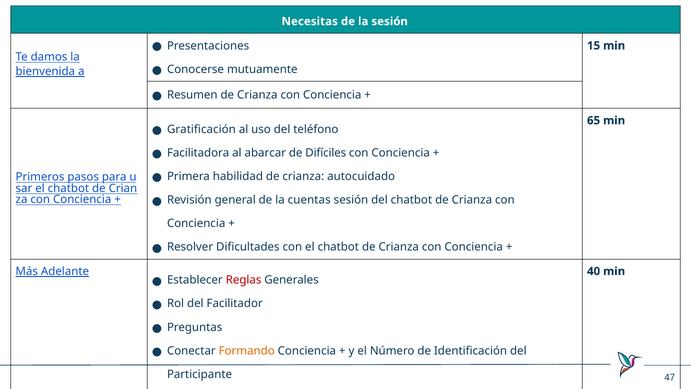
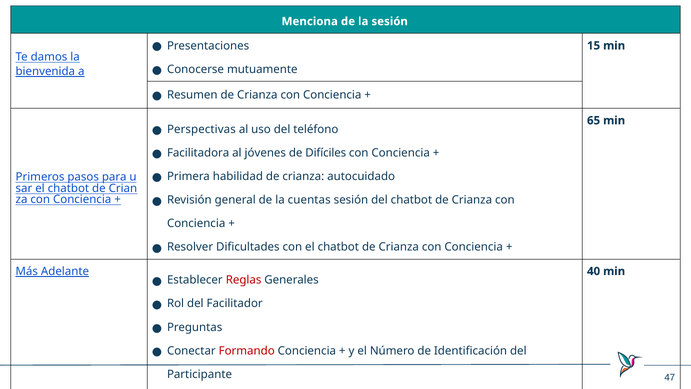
Necesitas: Necesitas -> Menciona (310, 21)
Gratificación: Gratificación -> Perspectivas (201, 129)
abarcar: abarcar -> jóvenes (265, 153)
Formando colour: orange -> red (247, 350)
